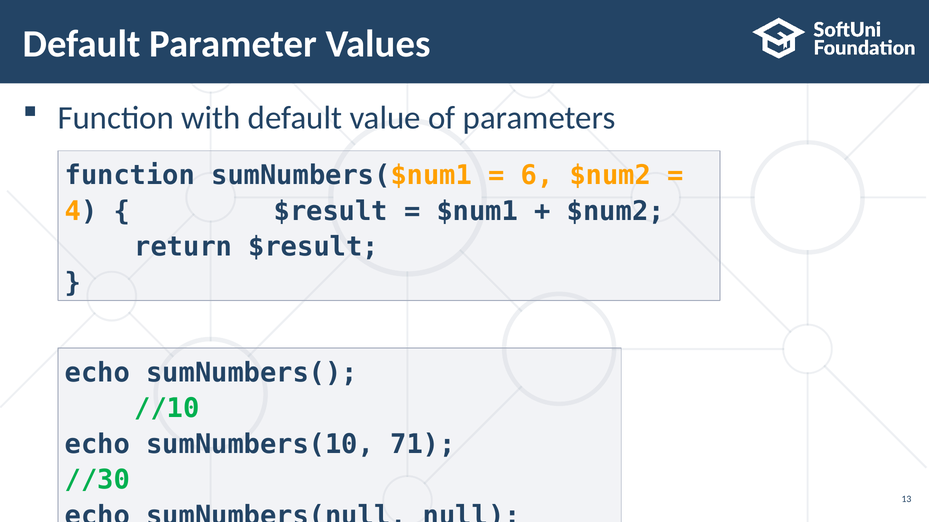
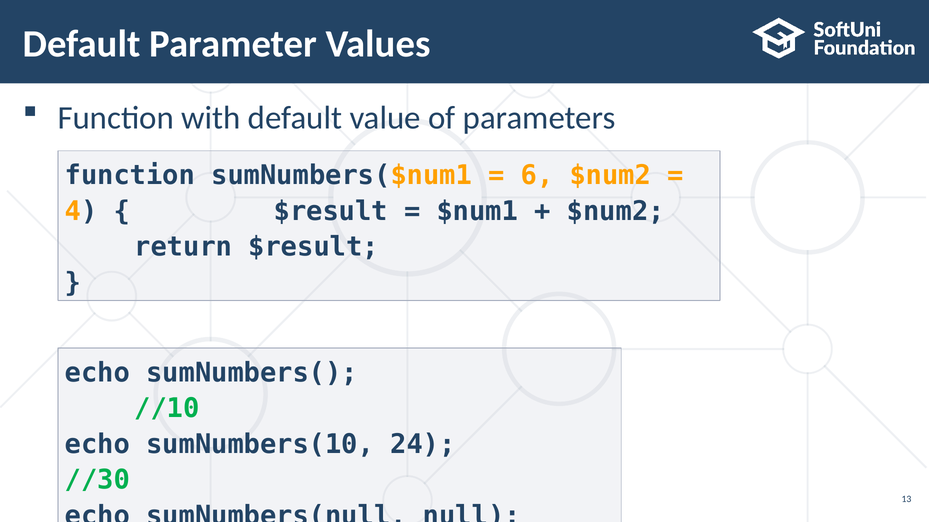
71: 71 -> 24 (423, 445)
